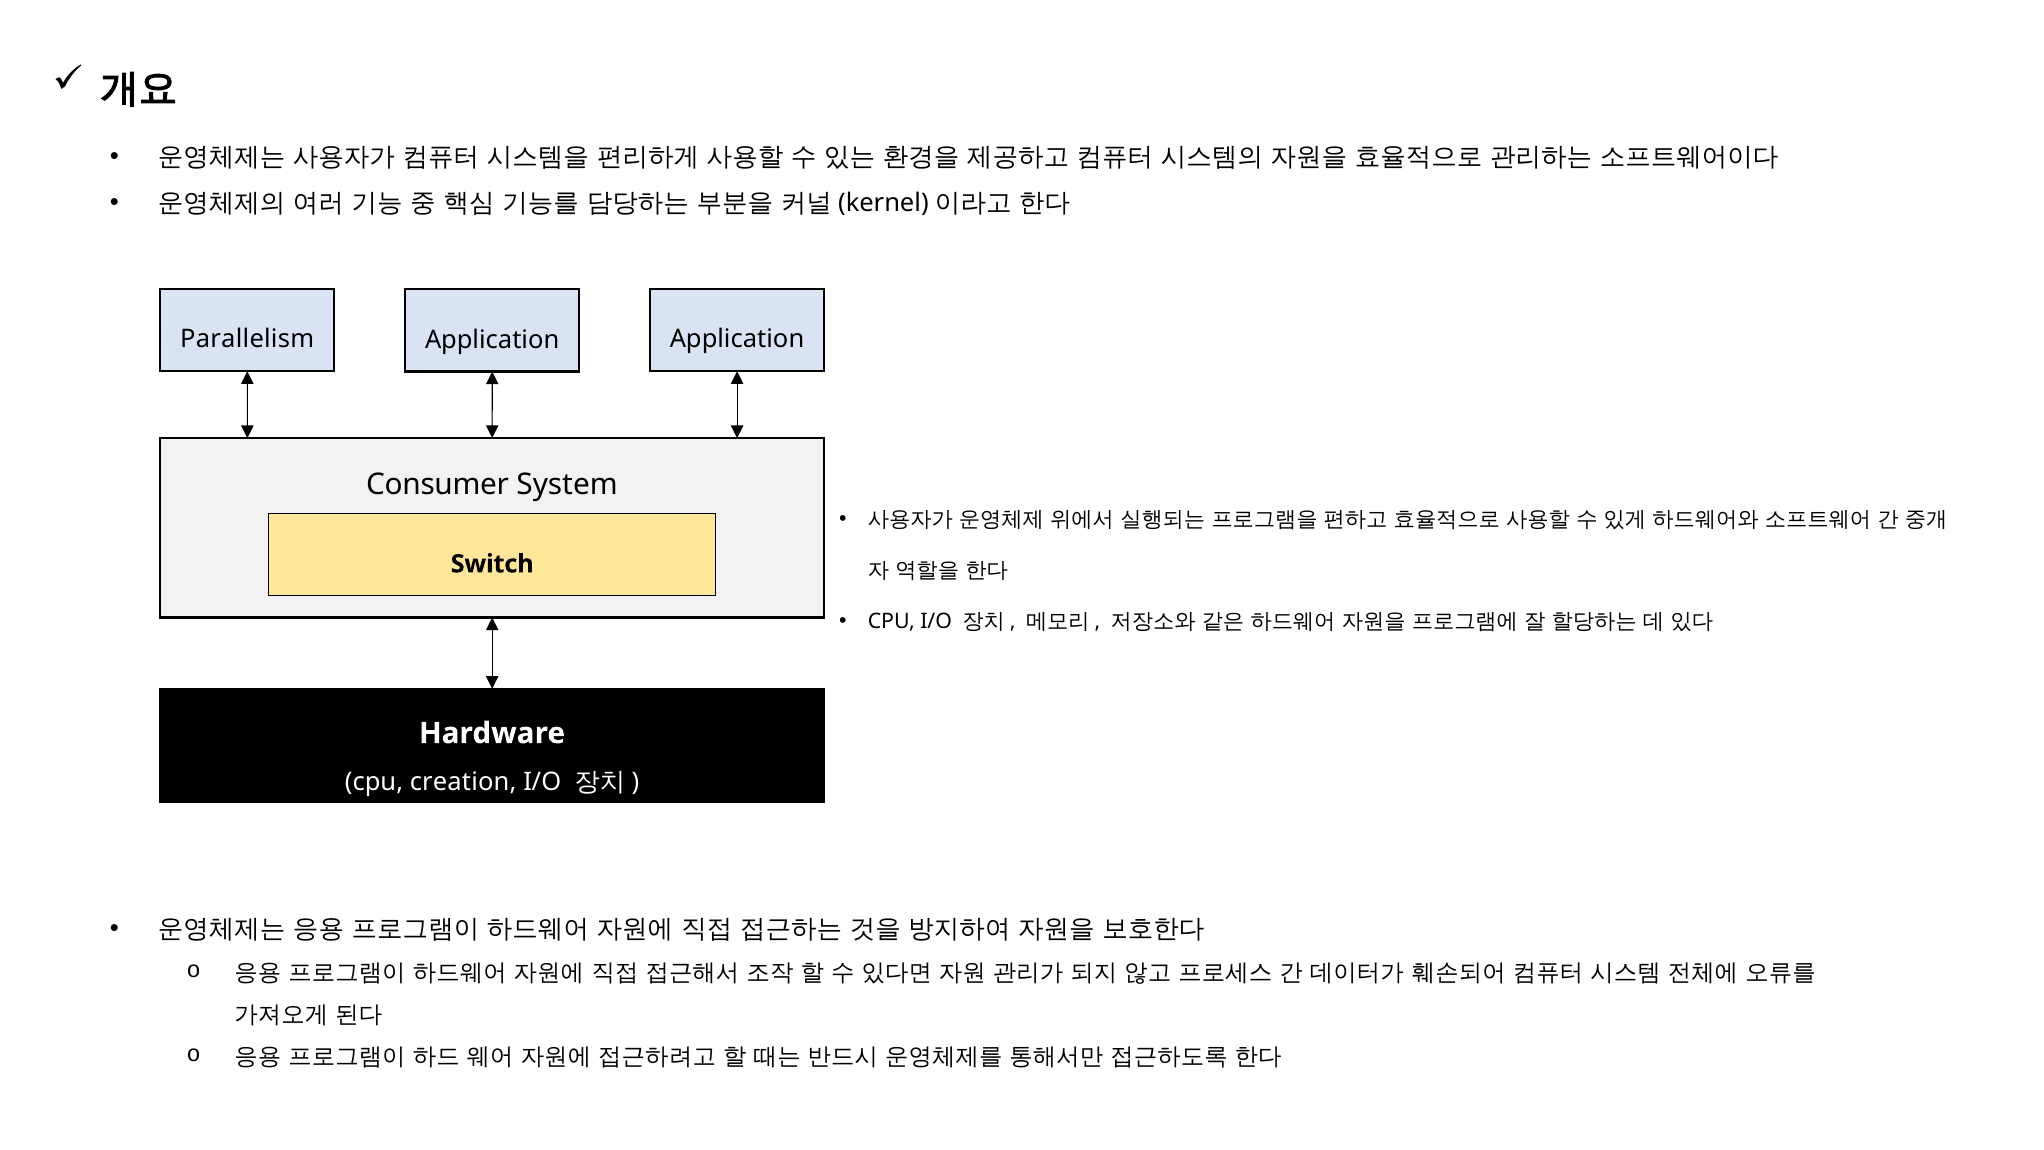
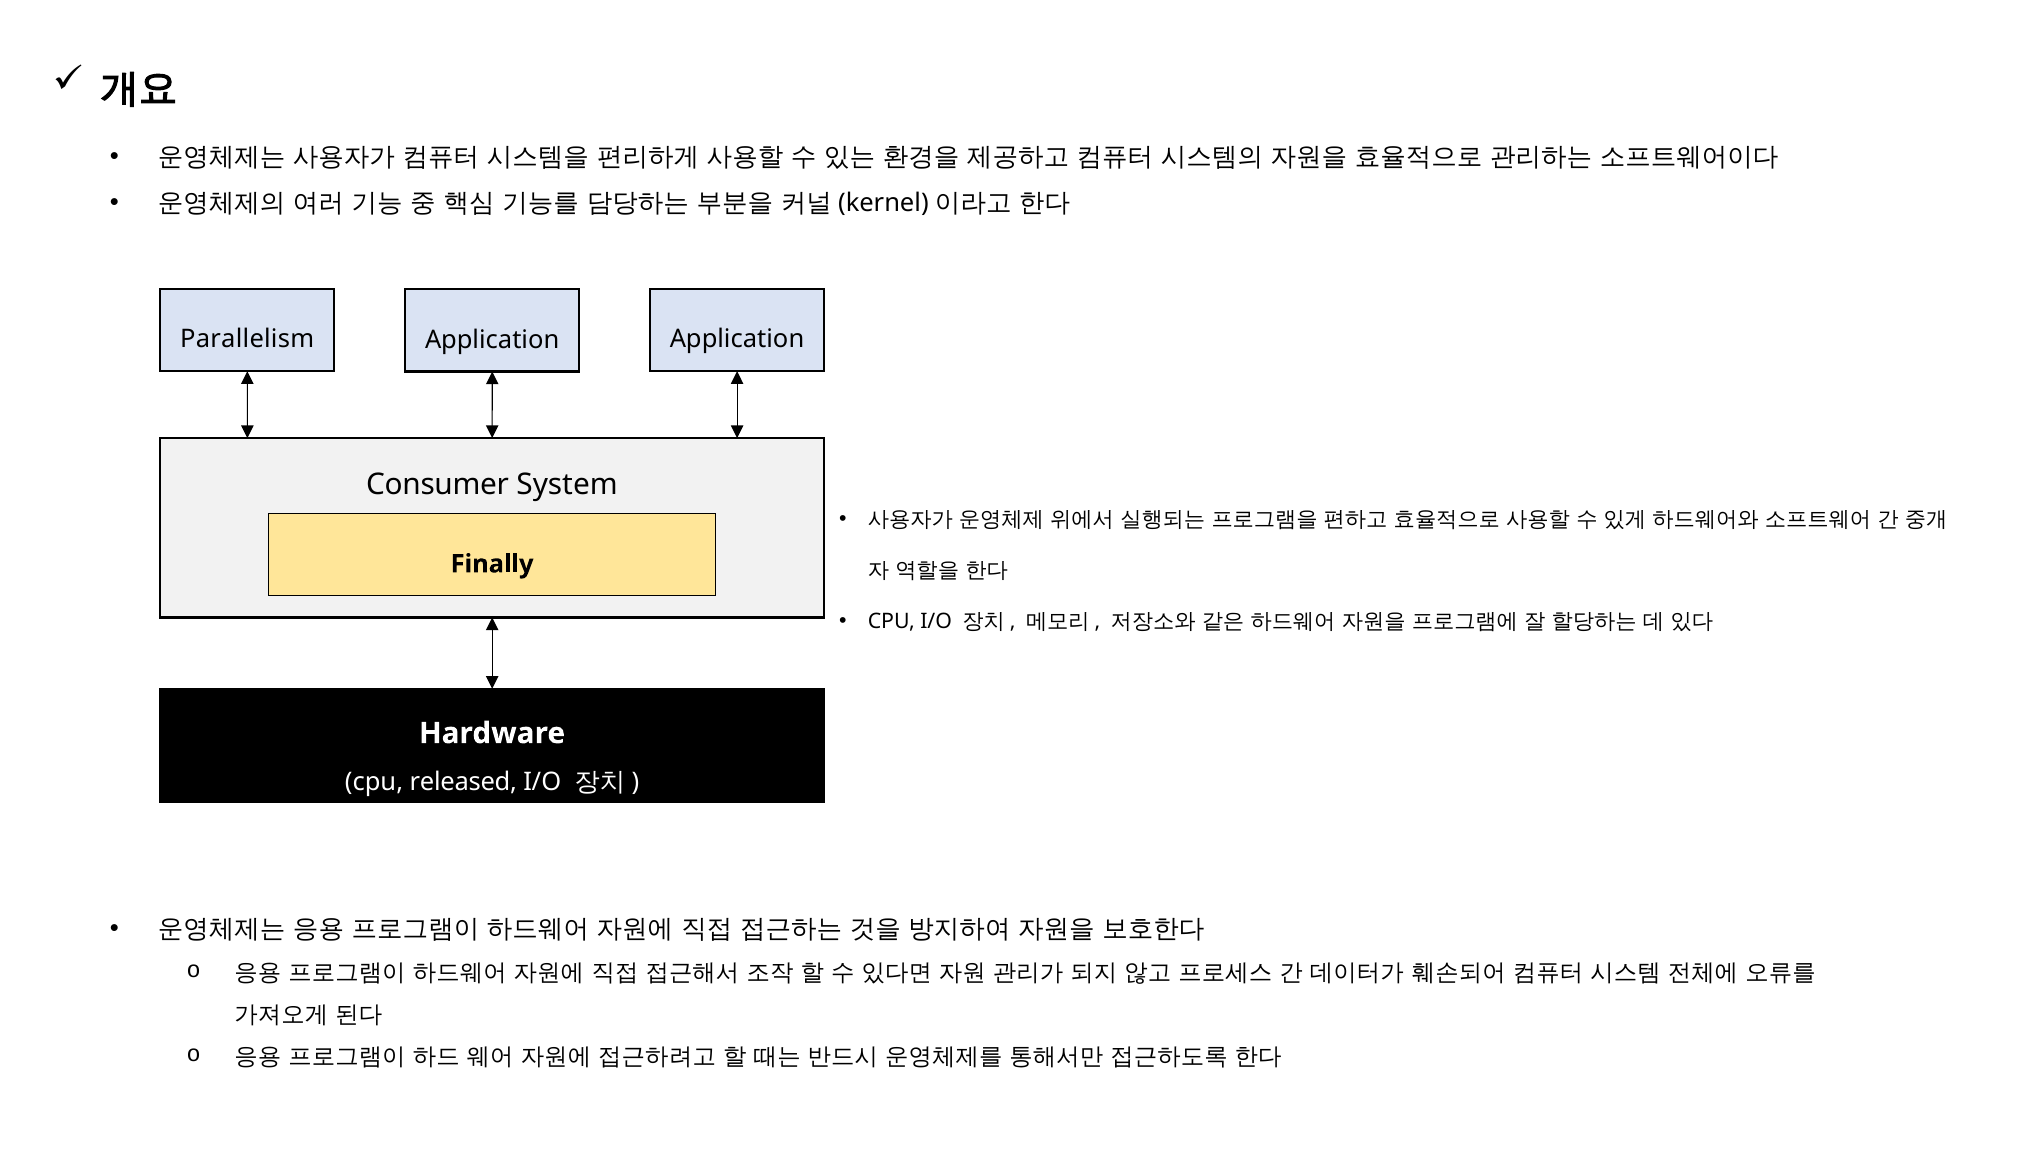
Switch: Switch -> Finally (492, 564)
creation: creation -> released (463, 781)
